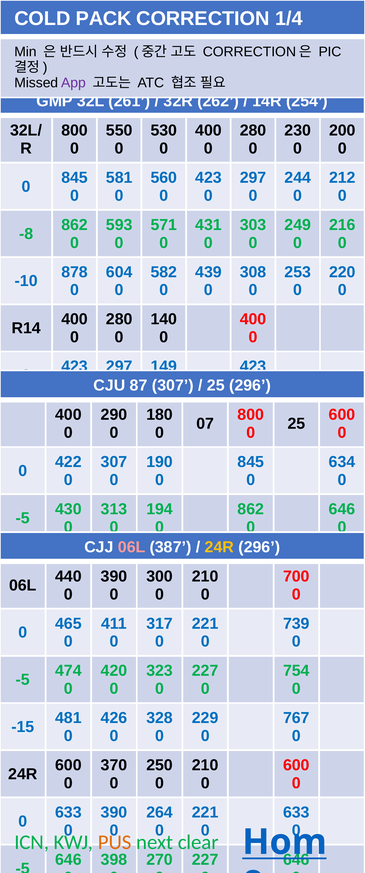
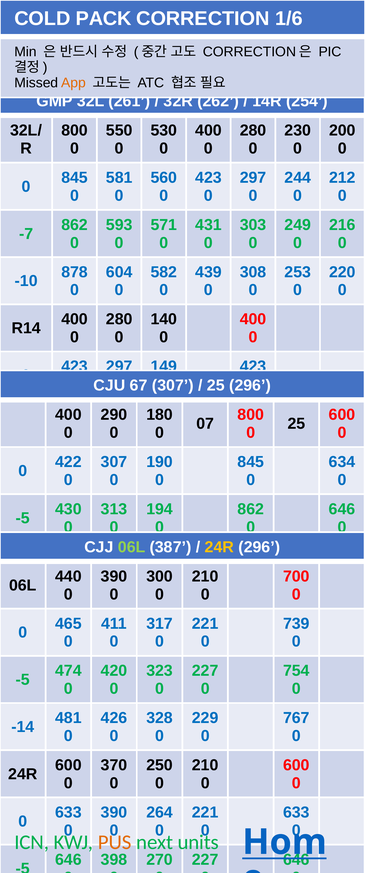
1/4: 1/4 -> 1/6 (289, 19)
App colour: purple -> orange (74, 83)
-8: -8 -> -7 (26, 234)
87: 87 -> 67 (139, 386)
06L colour: pink -> light green (132, 547)
-15: -15 -> -14 (23, 727)
clear: clear -> units (198, 843)
